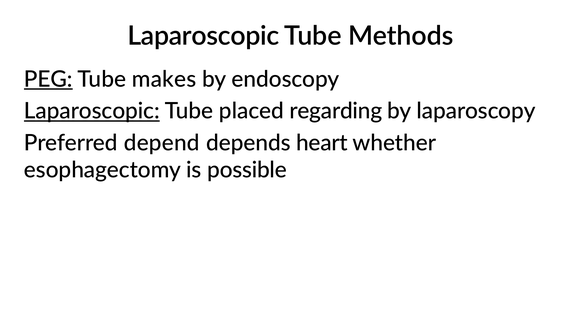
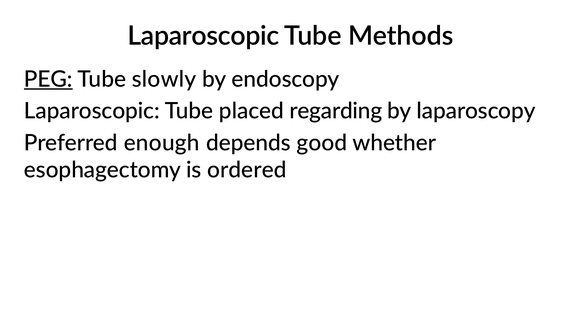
makes: makes -> slowly (164, 79)
Laparoscopic underline: present -> none (92, 111)
depend: depend -> enough (162, 143)
heart: heart -> good (322, 143)
possible: possible -> ordered (247, 170)
